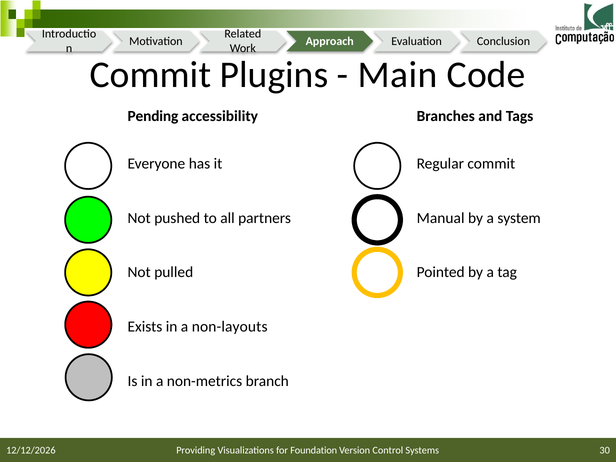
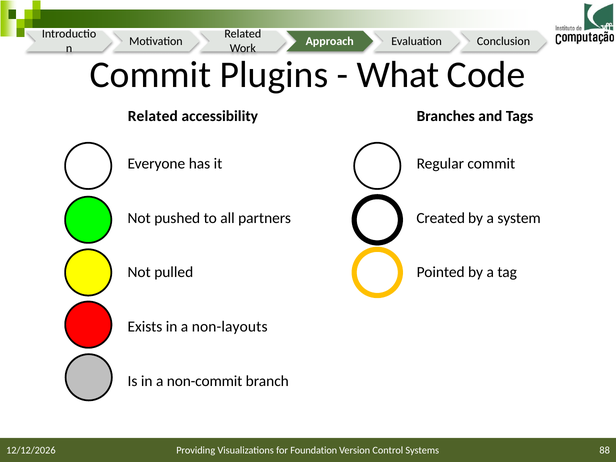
Main: Main -> What (398, 75)
Pending: Pending -> Related (153, 116)
Manual: Manual -> Created (441, 218)
non-metrics: non-metrics -> non-commit (205, 381)
30: 30 -> 88 (605, 450)
